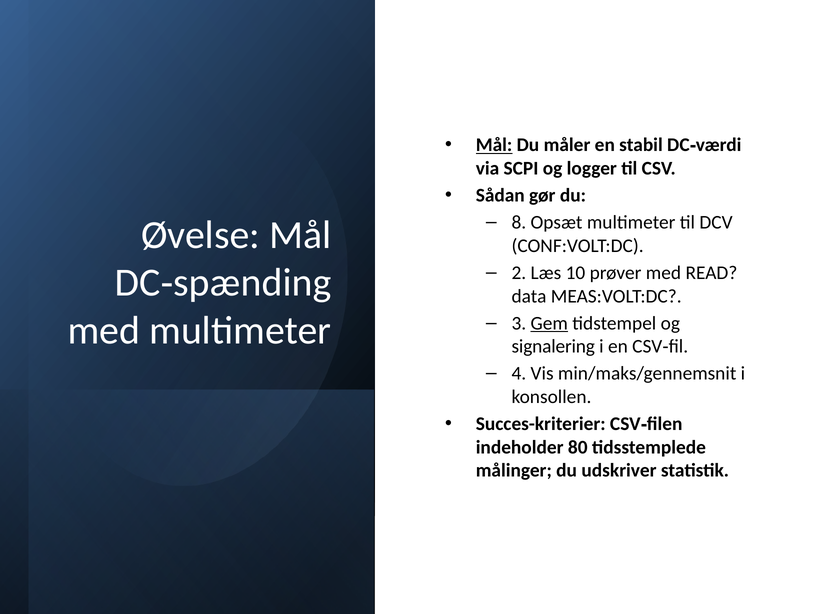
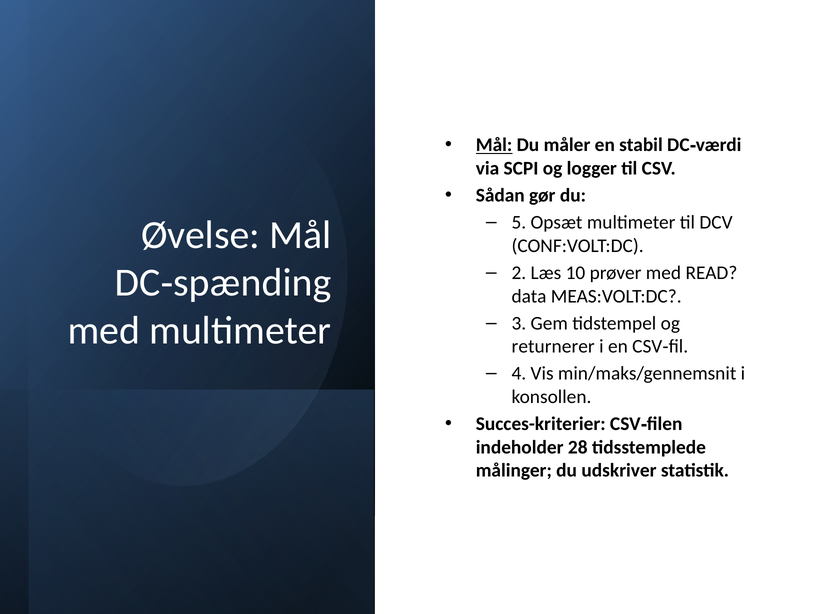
8: 8 -> 5 (519, 223)
Gem underline: present -> none (549, 323)
signalering: signalering -> returnerer (553, 347)
80: 80 -> 28 (578, 447)
